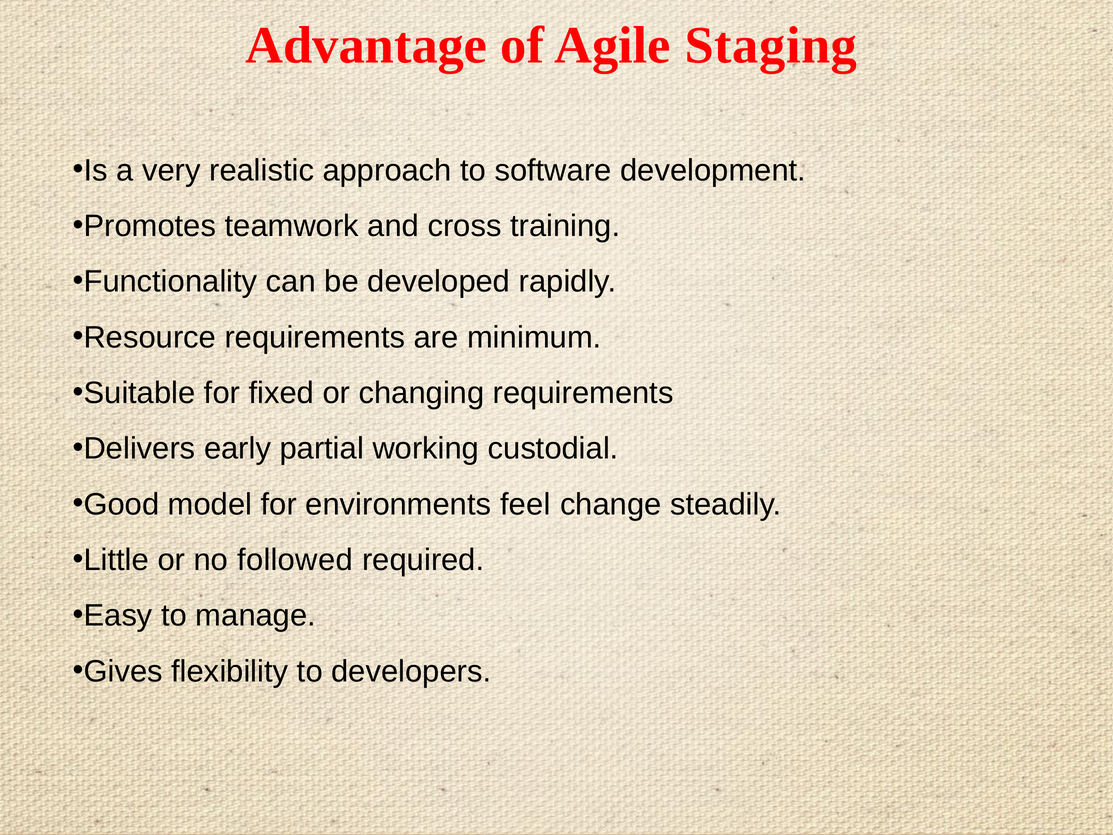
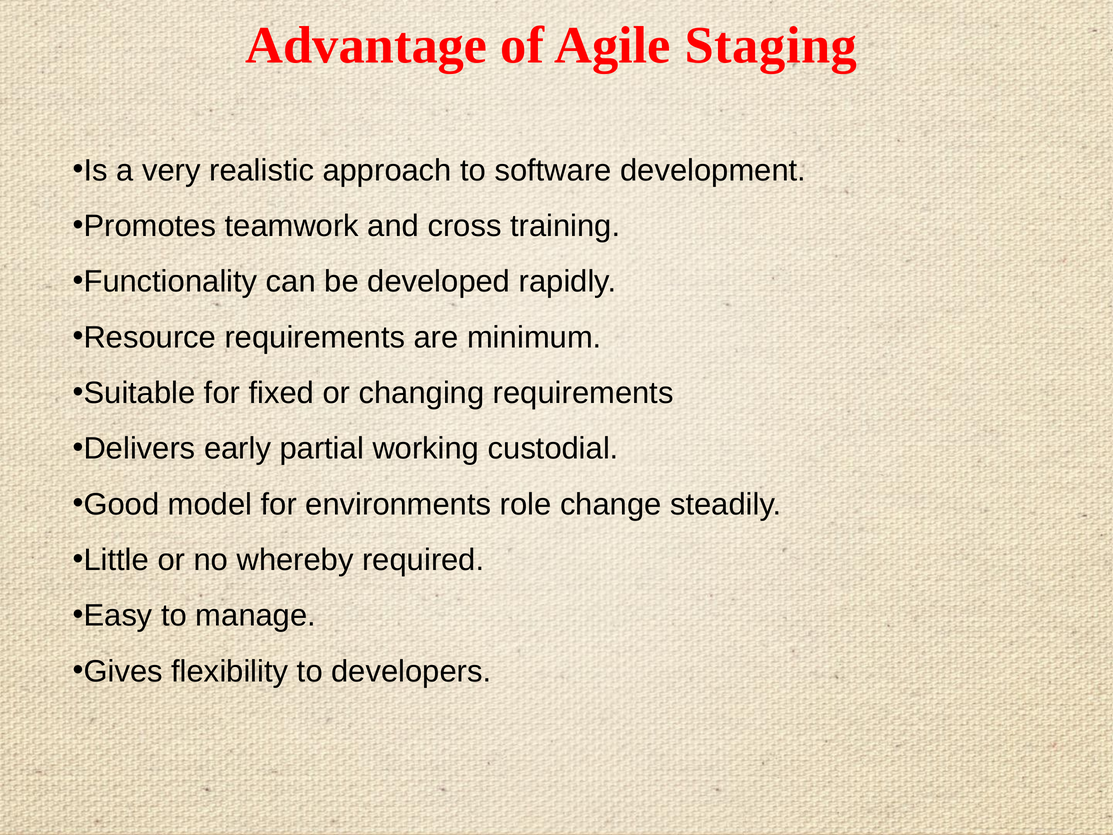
feel: feel -> role (526, 504)
followed: followed -> whereby (295, 560)
